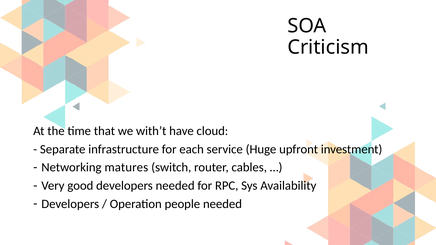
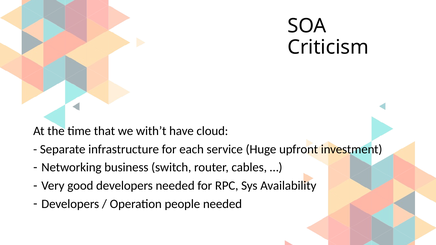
matures: matures -> business (126, 168)
